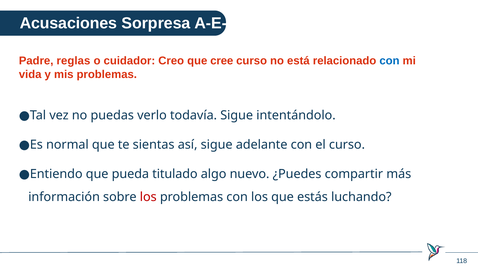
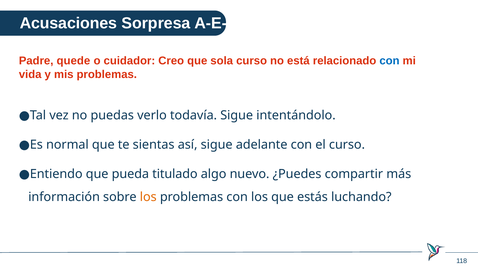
reglas: reglas -> quede (73, 61)
cree: cree -> sola (222, 61)
los colour: red -> orange (148, 197)
